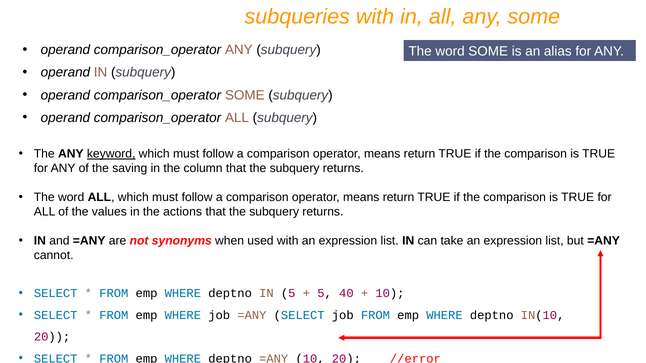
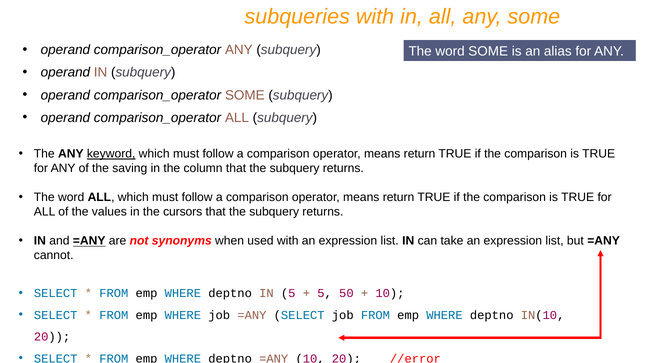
actions: actions -> cursors (183, 212)
=ANY underline: none -> present (89, 241)
40: 40 -> 50 (346, 294)
